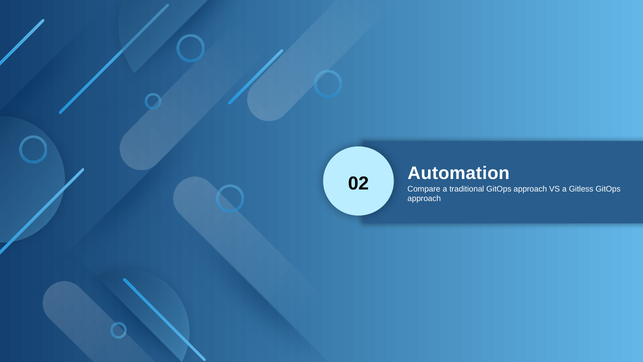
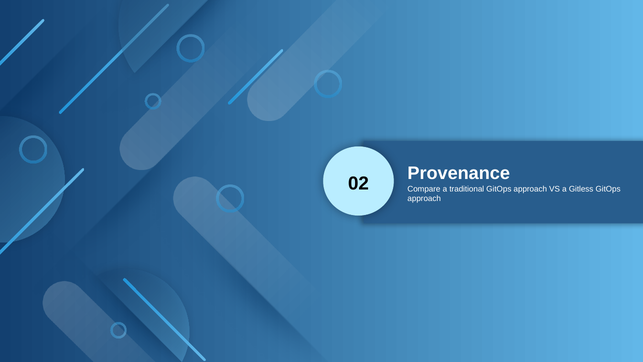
Automation: Automation -> Provenance (459, 173)
